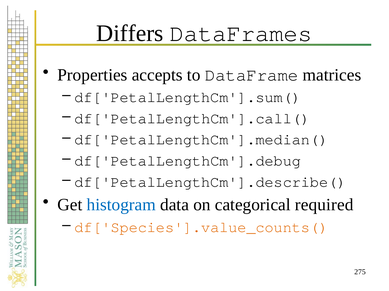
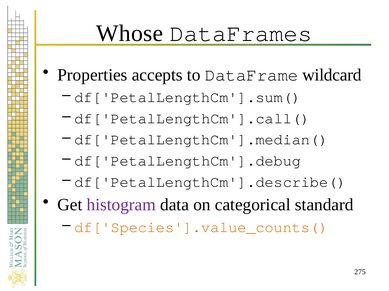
Differs: Differs -> Whose (130, 33)
matrices: matrices -> wildcard (332, 75)
histogram colour: blue -> purple (121, 205)
required: required -> standard (324, 205)
